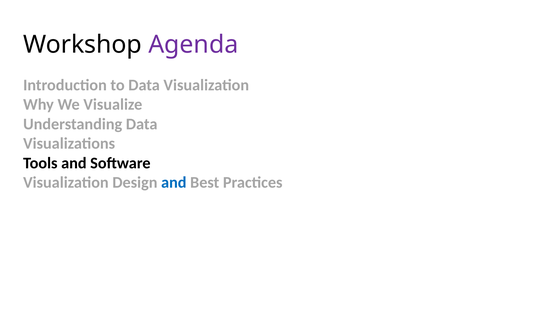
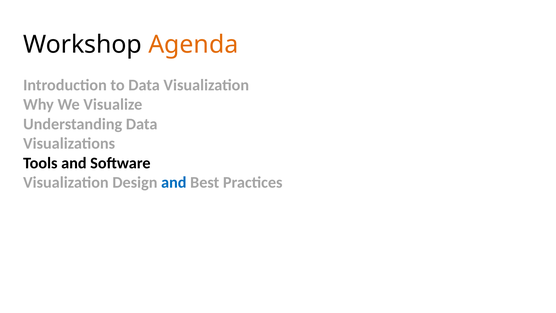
Agenda colour: purple -> orange (193, 45)
